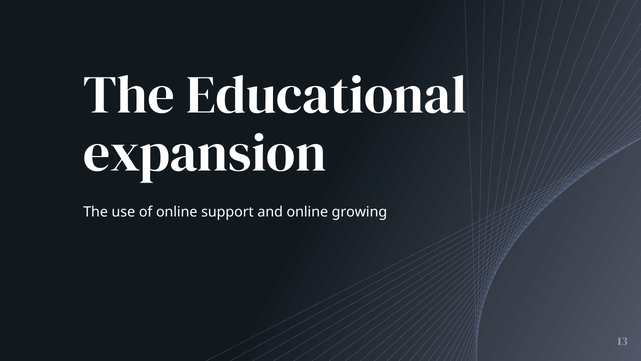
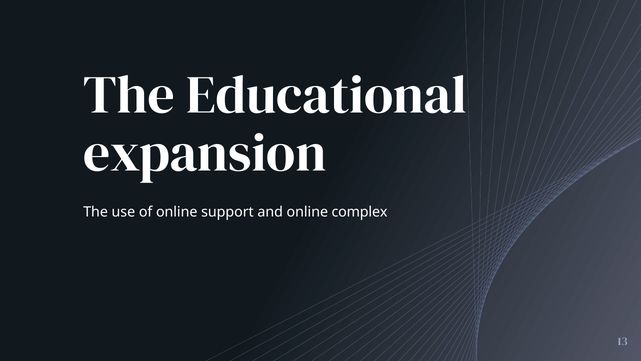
growing: growing -> complex (359, 212)
